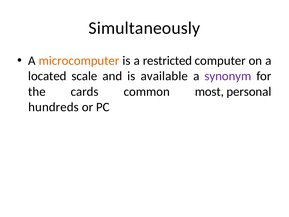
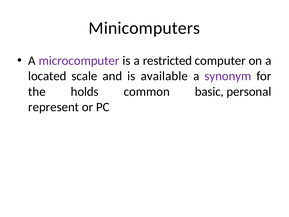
Simultaneously: Simultaneously -> Minicomputers (144, 28)
microcomputer colour: orange -> purple (79, 61)
cards: cards -> holds (85, 91)
most: most -> basic (209, 91)
hundreds: hundreds -> represent (54, 107)
